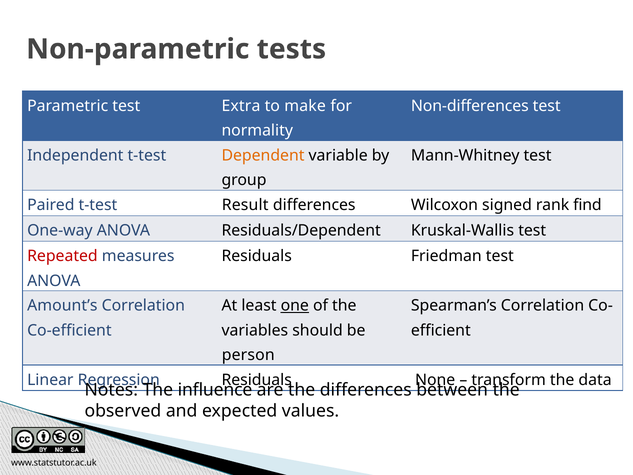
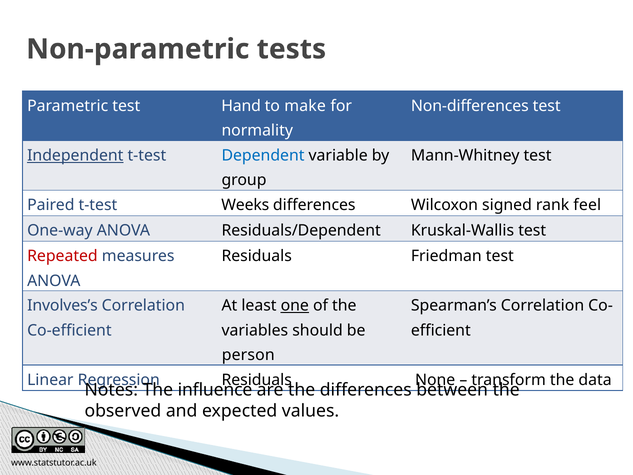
Extra: Extra -> Hand (241, 106)
Independent underline: none -> present (75, 155)
Dependent colour: orange -> blue (263, 155)
Result: Result -> Weeks (245, 205)
find: find -> feel (587, 205)
Amount’s: Amount’s -> Involves’s (62, 305)
